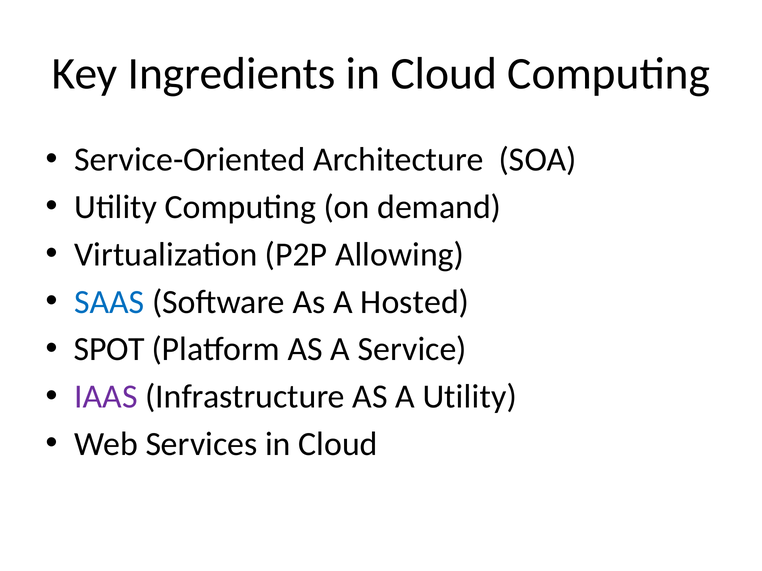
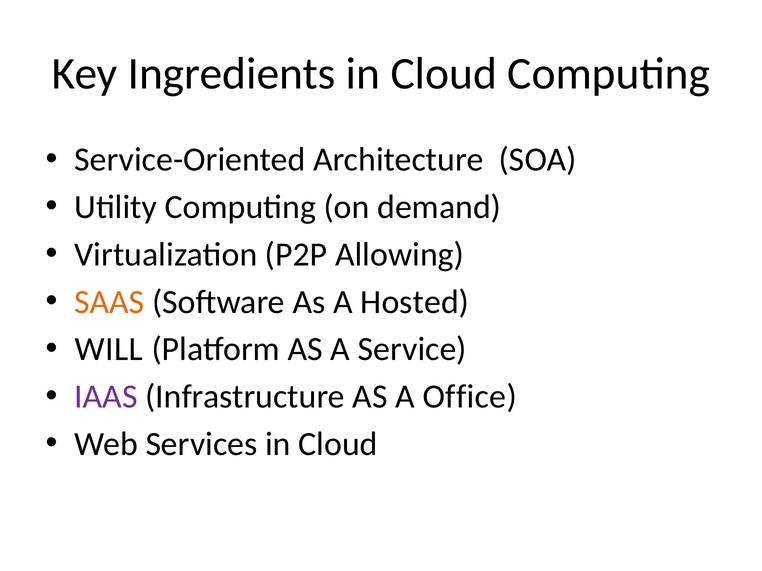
SAAS colour: blue -> orange (109, 302)
SPOT: SPOT -> WILL (109, 350)
A Utility: Utility -> Office (470, 397)
